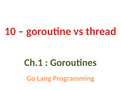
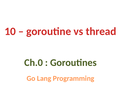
Ch.1: Ch.1 -> Ch.0 (34, 62)
